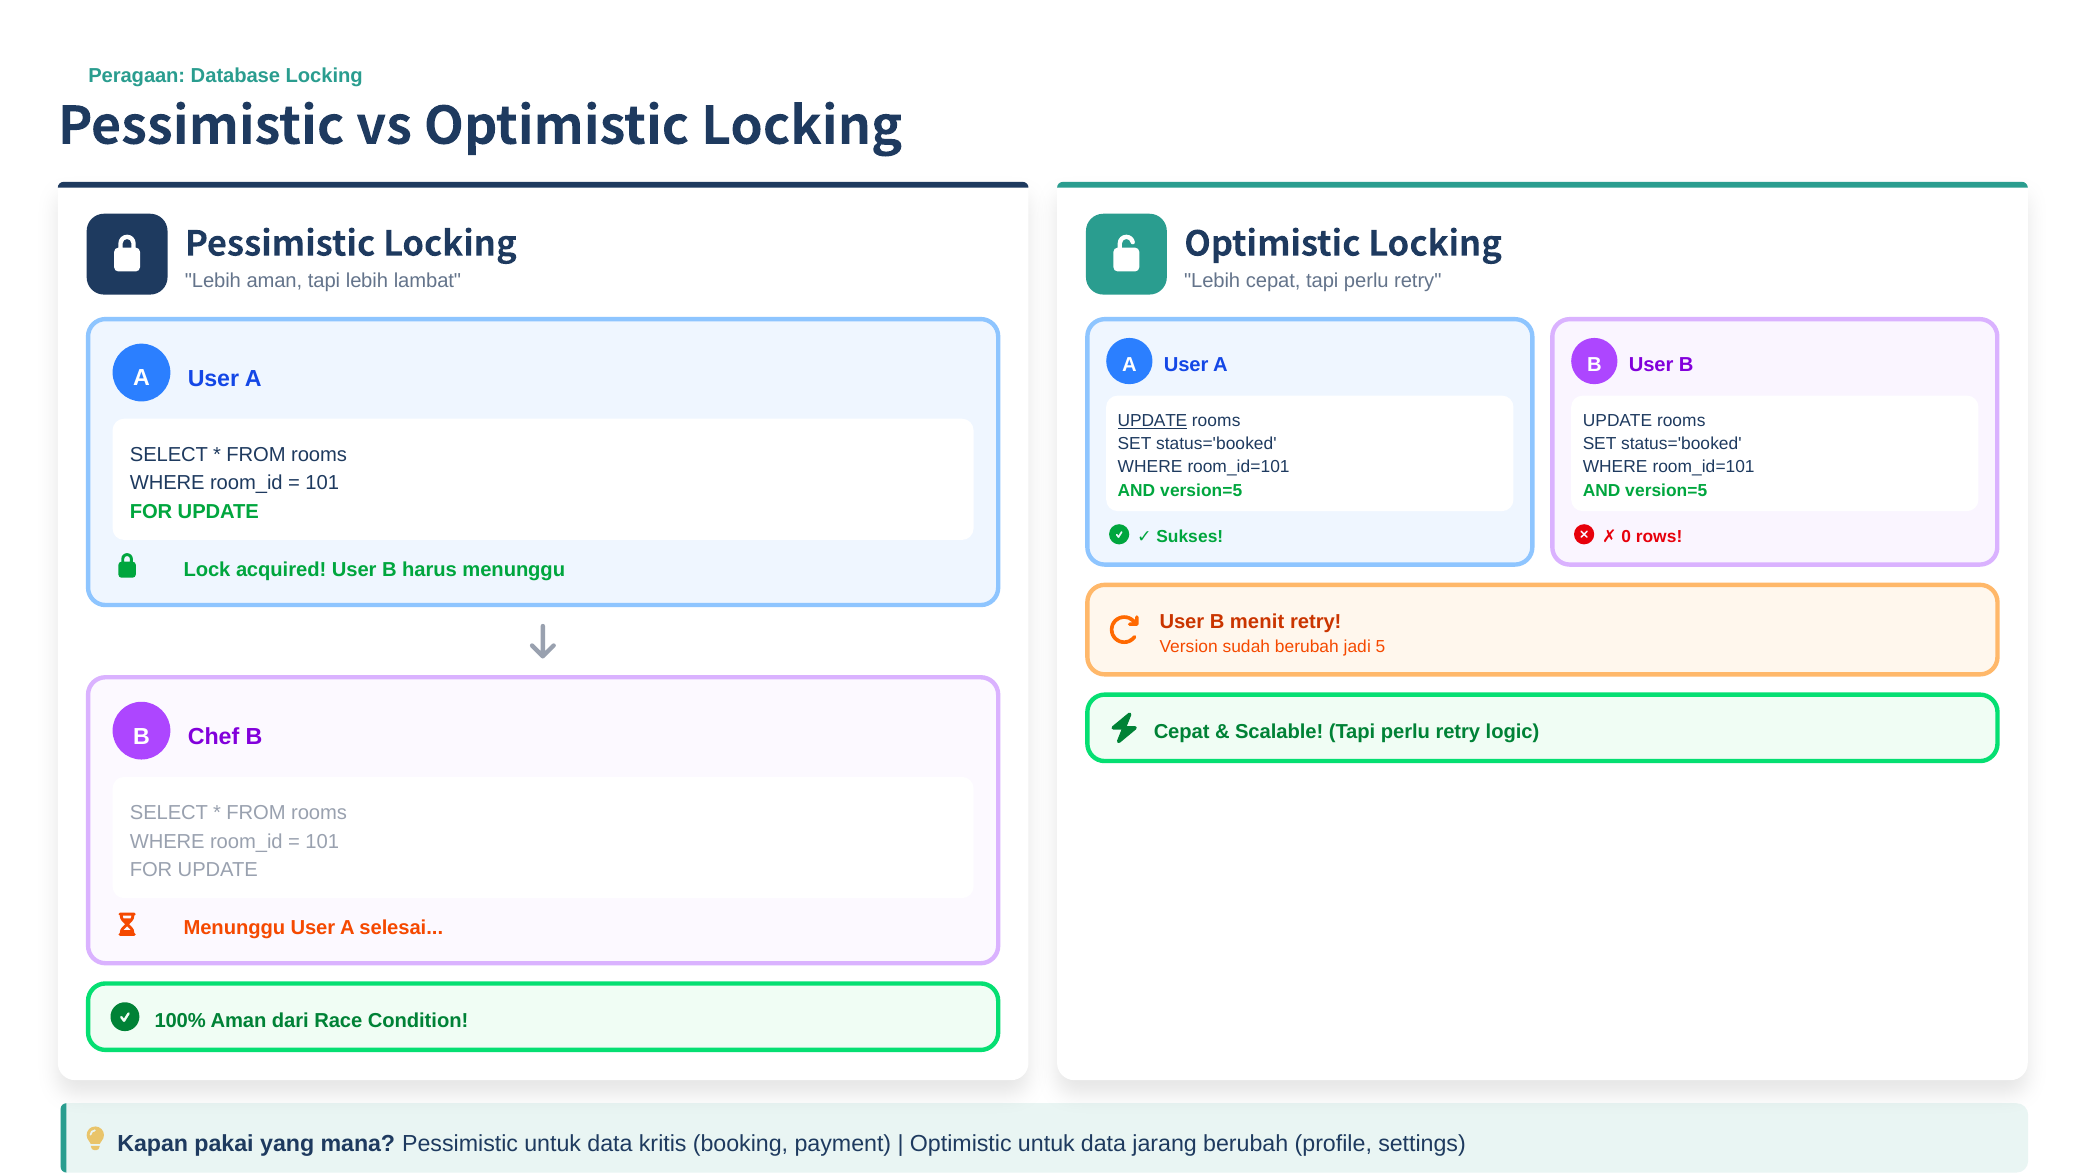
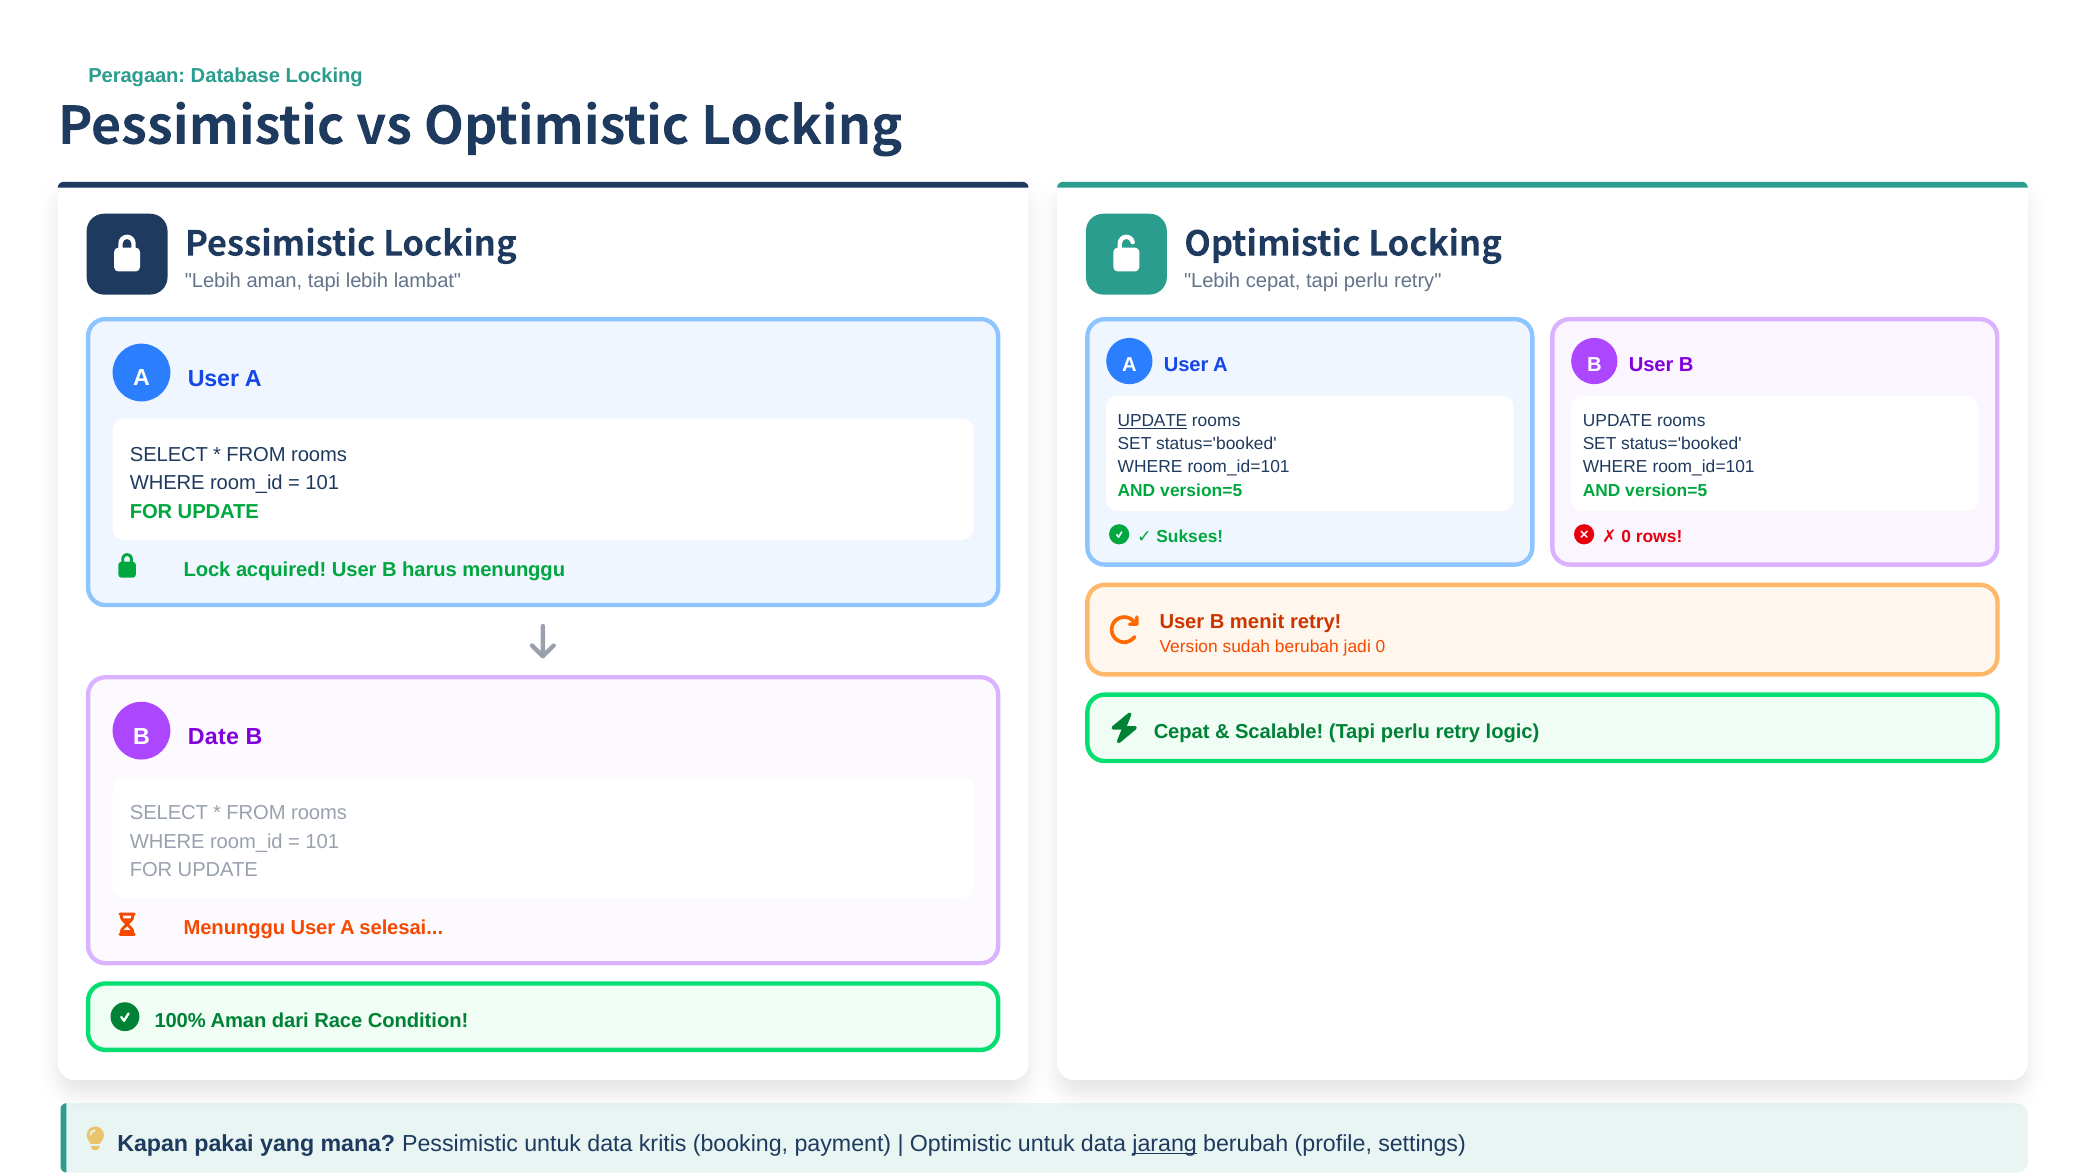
jadi 5: 5 -> 0 (1381, 647)
Chef: Chef -> Date (213, 737)
jarang underline: none -> present (1165, 1144)
